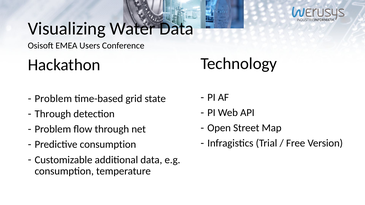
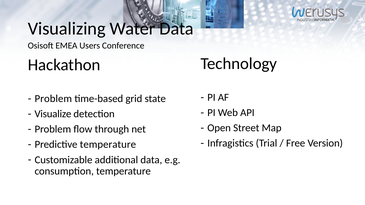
Through: Through -> Visualize (53, 114)
Predictive consumption: consumption -> temperature (108, 145)
